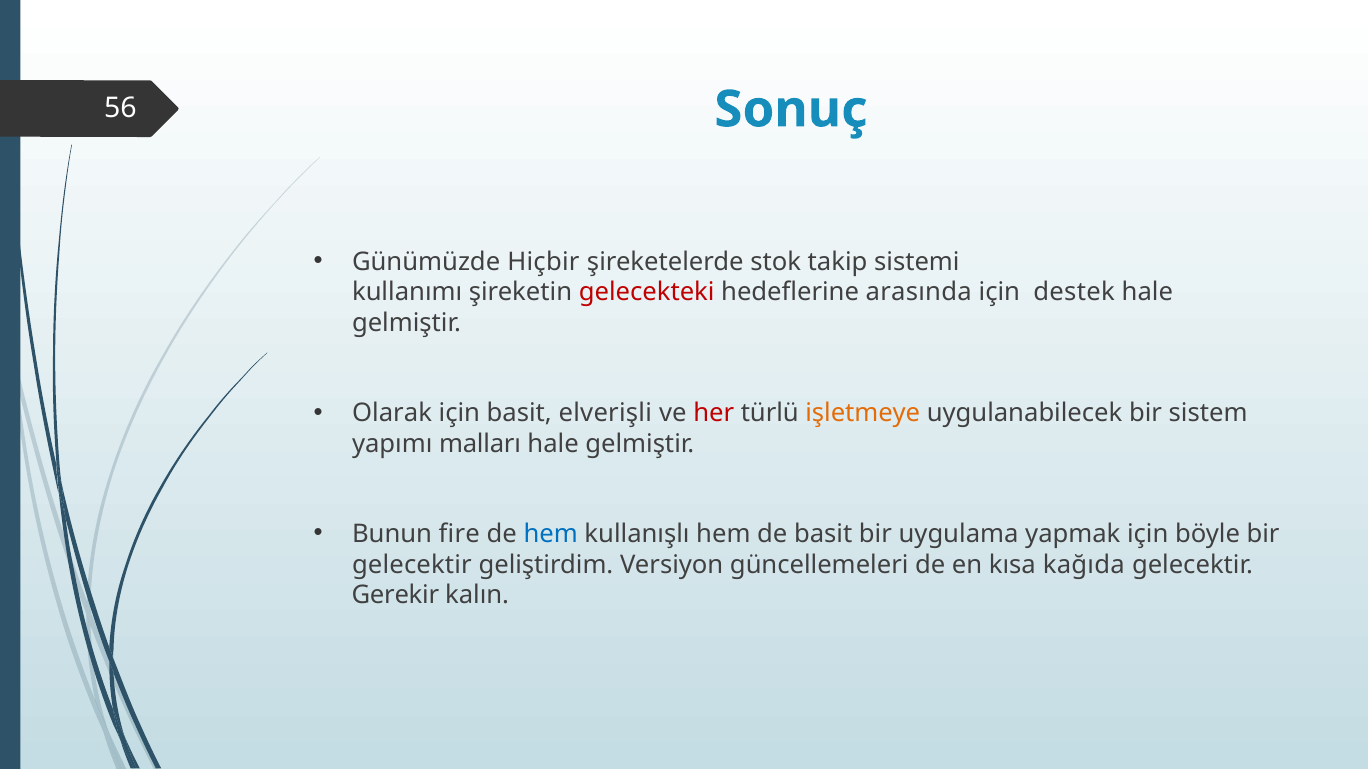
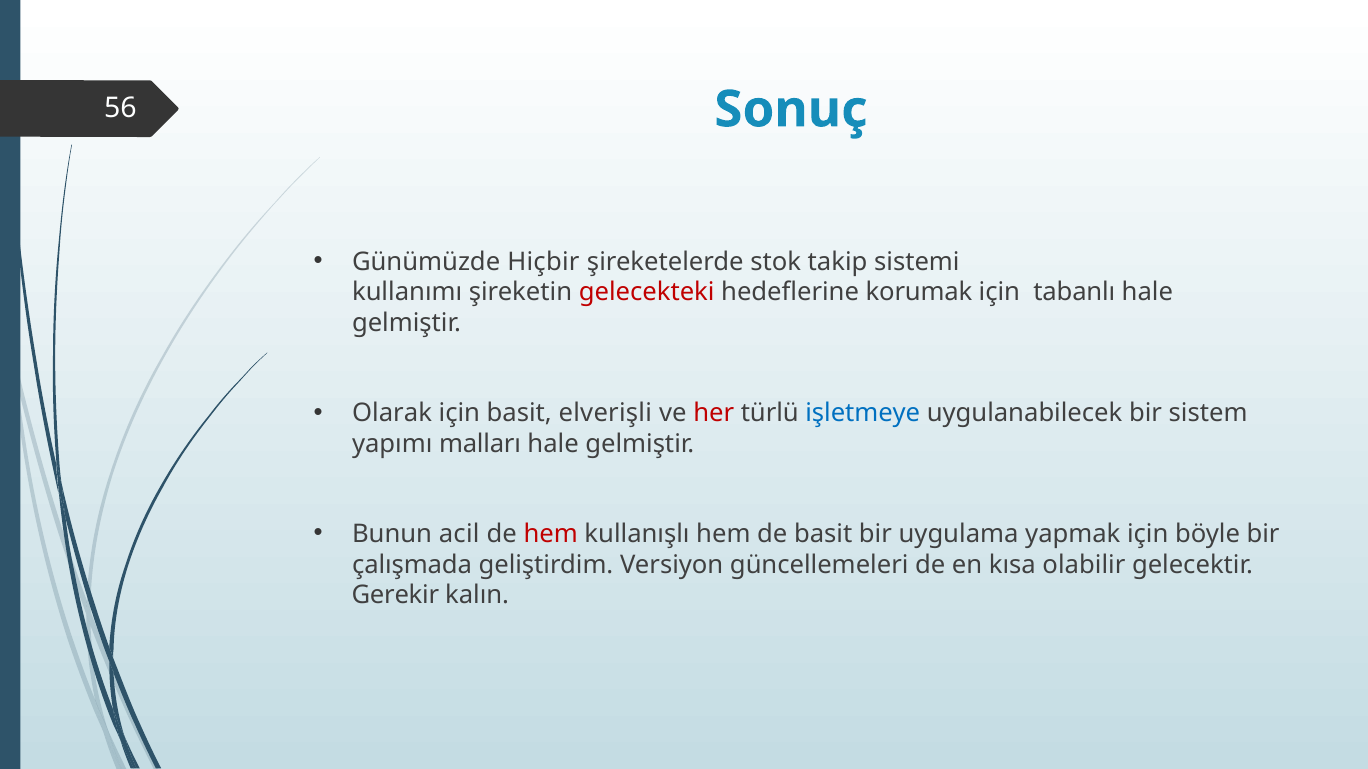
arasında: arasında -> korumak (919, 293)
destek: destek -> tabanlı (1074, 293)
işletmeye colour: orange -> blue (863, 413)
fire: fire -> acil (459, 534)
hem colour: blue -> red (551, 534)
gelecektir: gelecektir -> çalışmada (412, 565)
kağıda: kağıda -> olabilir (1084, 565)
